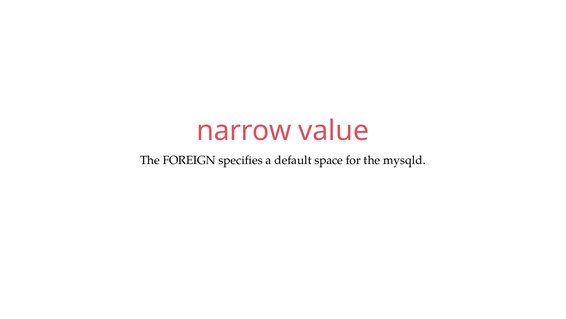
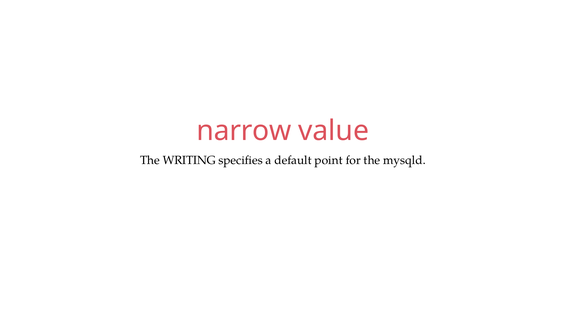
FOREIGN: FOREIGN -> WRITING (189, 160)
space: space -> point (329, 160)
